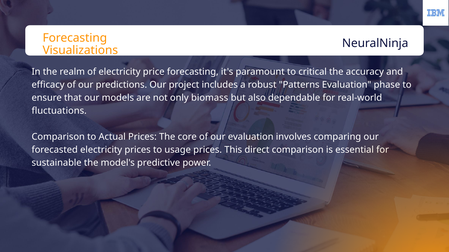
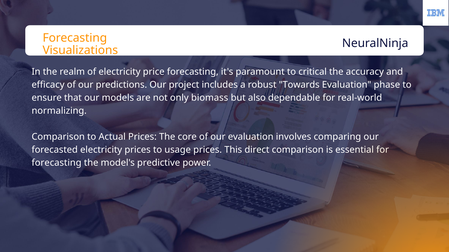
Patterns: Patterns -> Towards (299, 85)
fluctuations: fluctuations -> normalizing (59, 111)
sustainable: sustainable -> forecasting (57, 163)
